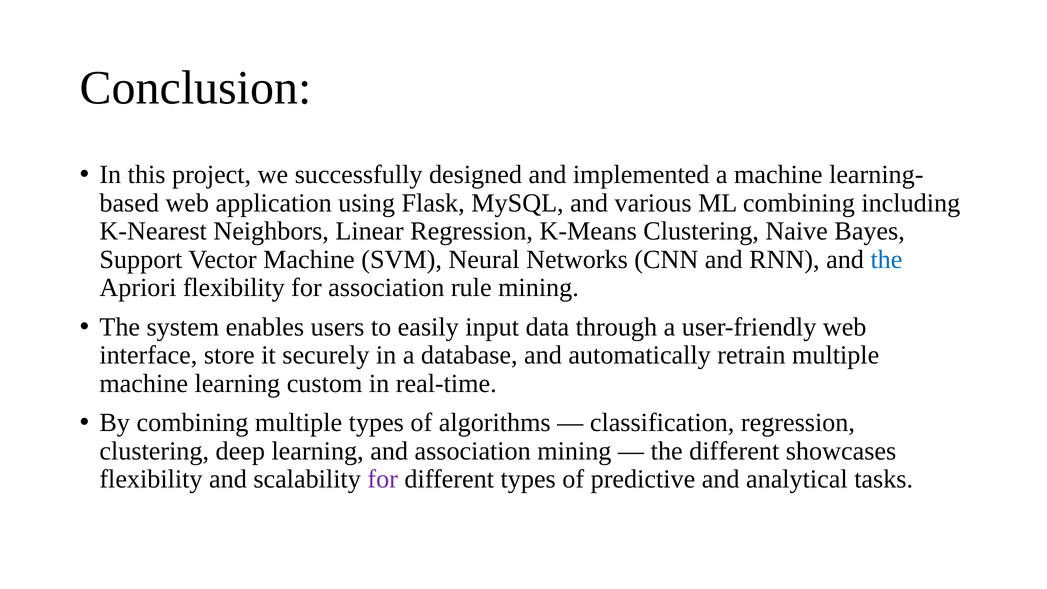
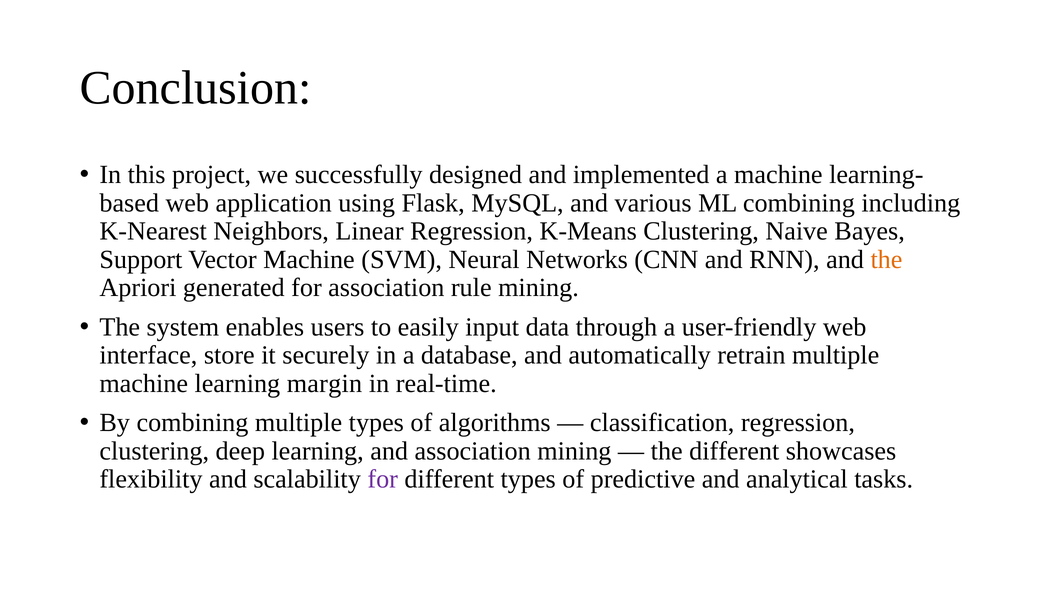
the colour: blue -> orange (886, 259)
Apriori flexibility: flexibility -> generated (234, 288)
custom: custom -> margin (324, 383)
